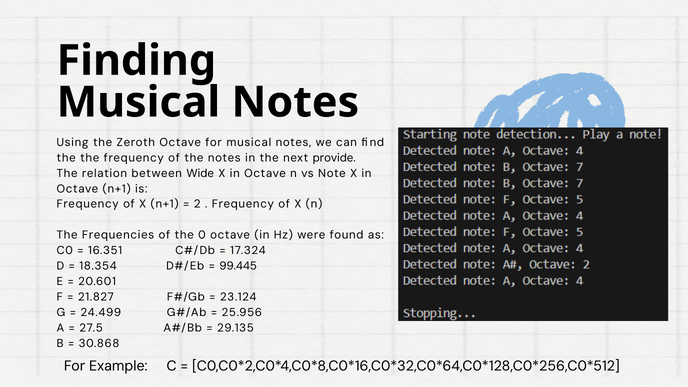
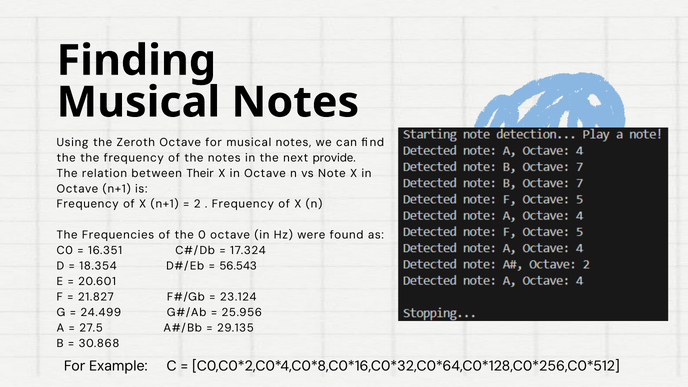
Wide: Wide -> Their (200, 173)
99.445: 99.445 -> 56.543 (238, 266)
